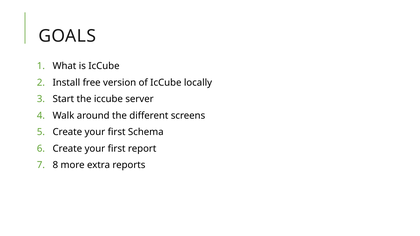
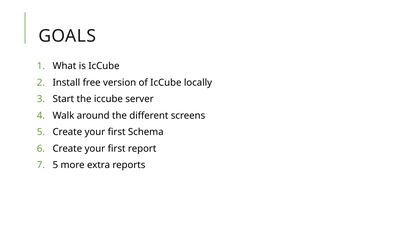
8: 8 -> 5 (55, 165)
